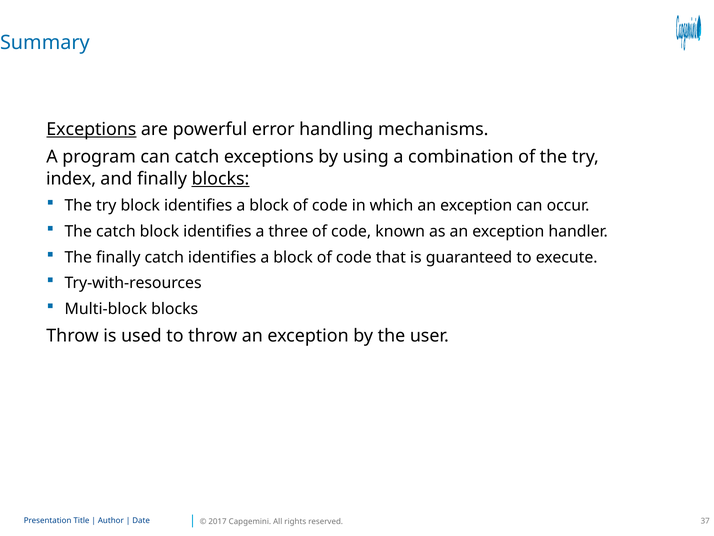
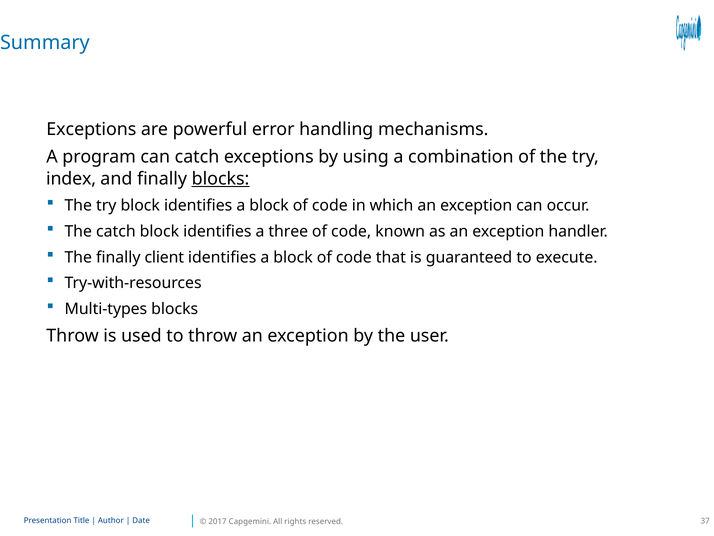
Exceptions underline: present -> none (91, 129)
finally catch: catch -> client (164, 257)
Multi-block: Multi-block -> Multi-types (106, 309)
